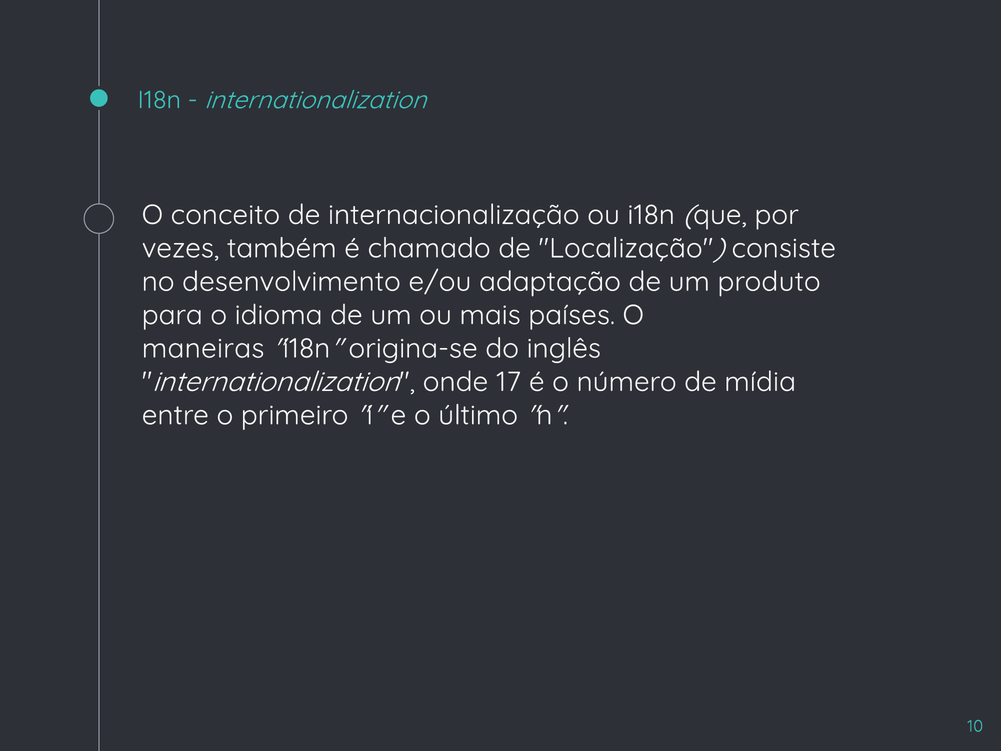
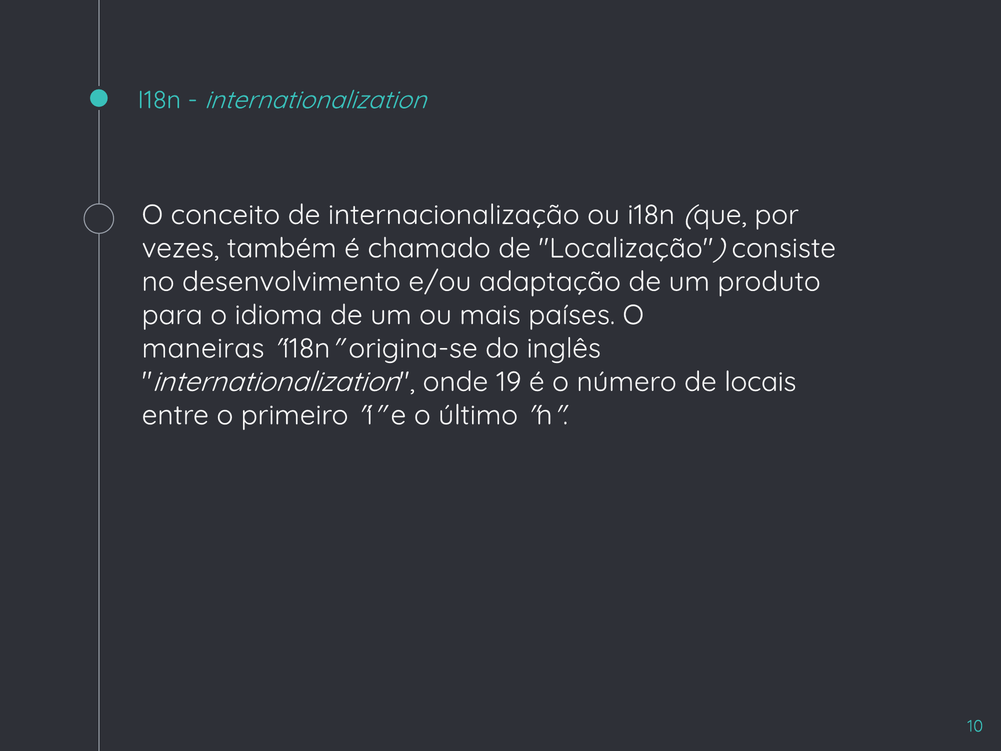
17: 17 -> 19 (509, 382)
mídia: mídia -> locais (760, 382)
